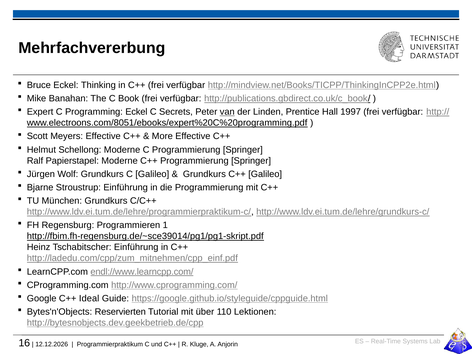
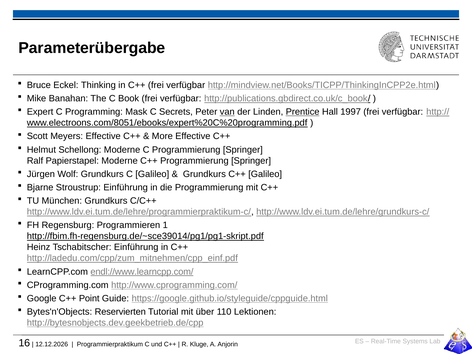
Mehrfachvererbung: Mehrfachvererbung -> Parameterübergabe (92, 48)
Programming Eckel: Eckel -> Mask (136, 112)
Prentice underline: none -> present (303, 112)
Ideal: Ideal -> Point (89, 298)
